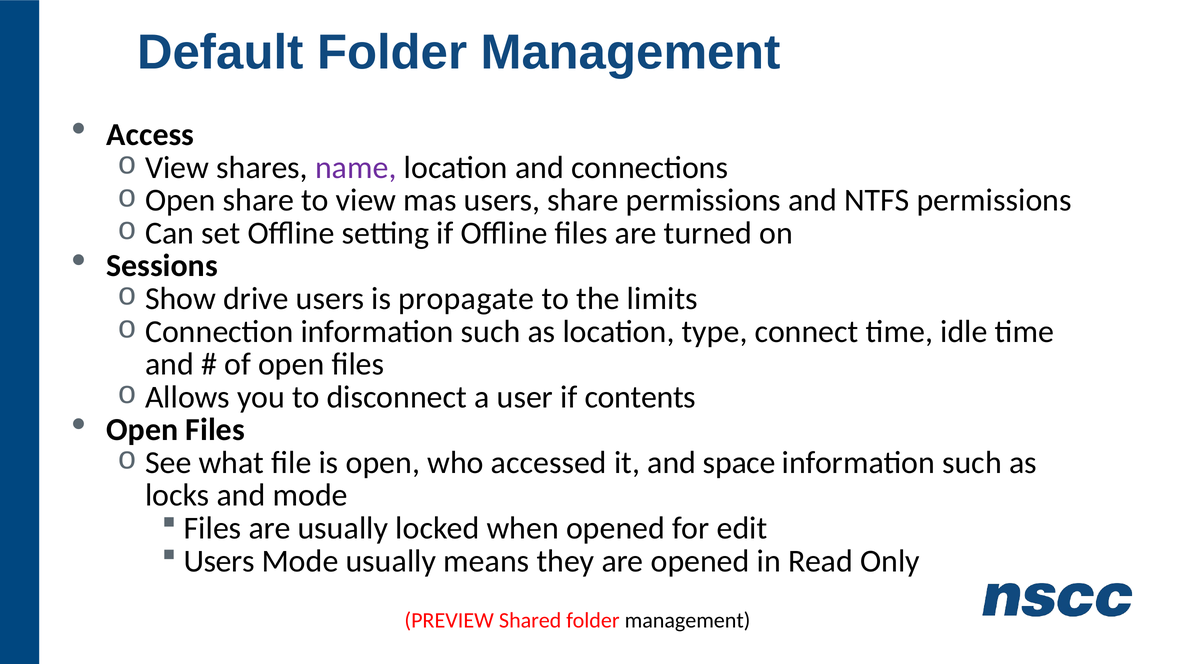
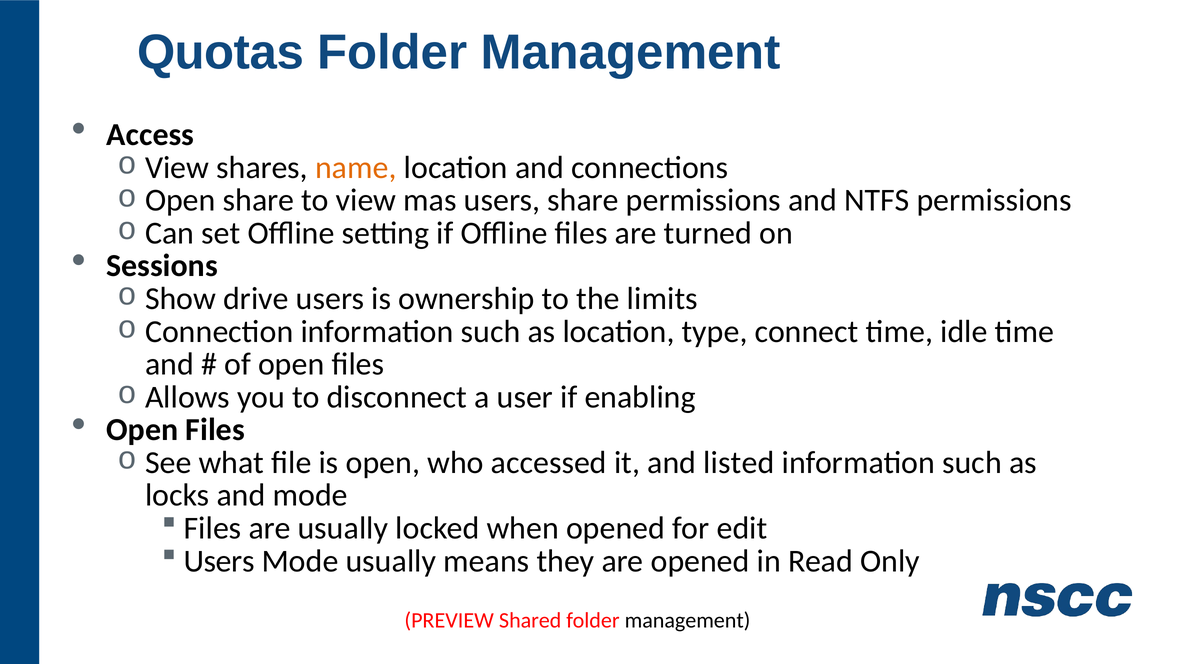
Default: Default -> Quotas (221, 52)
name colour: purple -> orange (356, 167)
propagate: propagate -> ownership (467, 299)
contents: contents -> enabling (640, 397)
space: space -> listed (739, 462)
